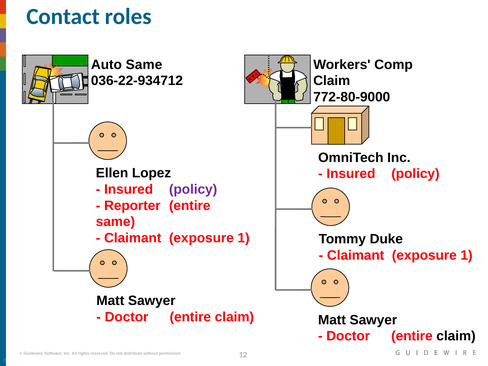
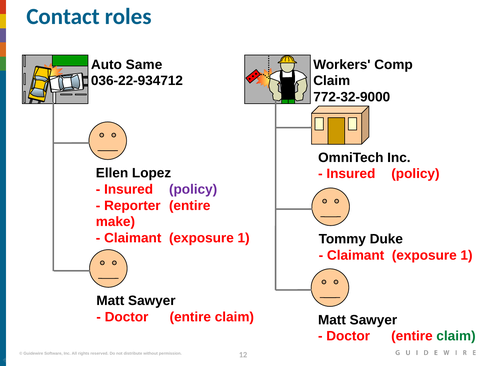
772-80-9000: 772-80-9000 -> 772-32-9000 (352, 97)
same: same -> make (115, 222)
claim colour: black -> green (456, 336)
